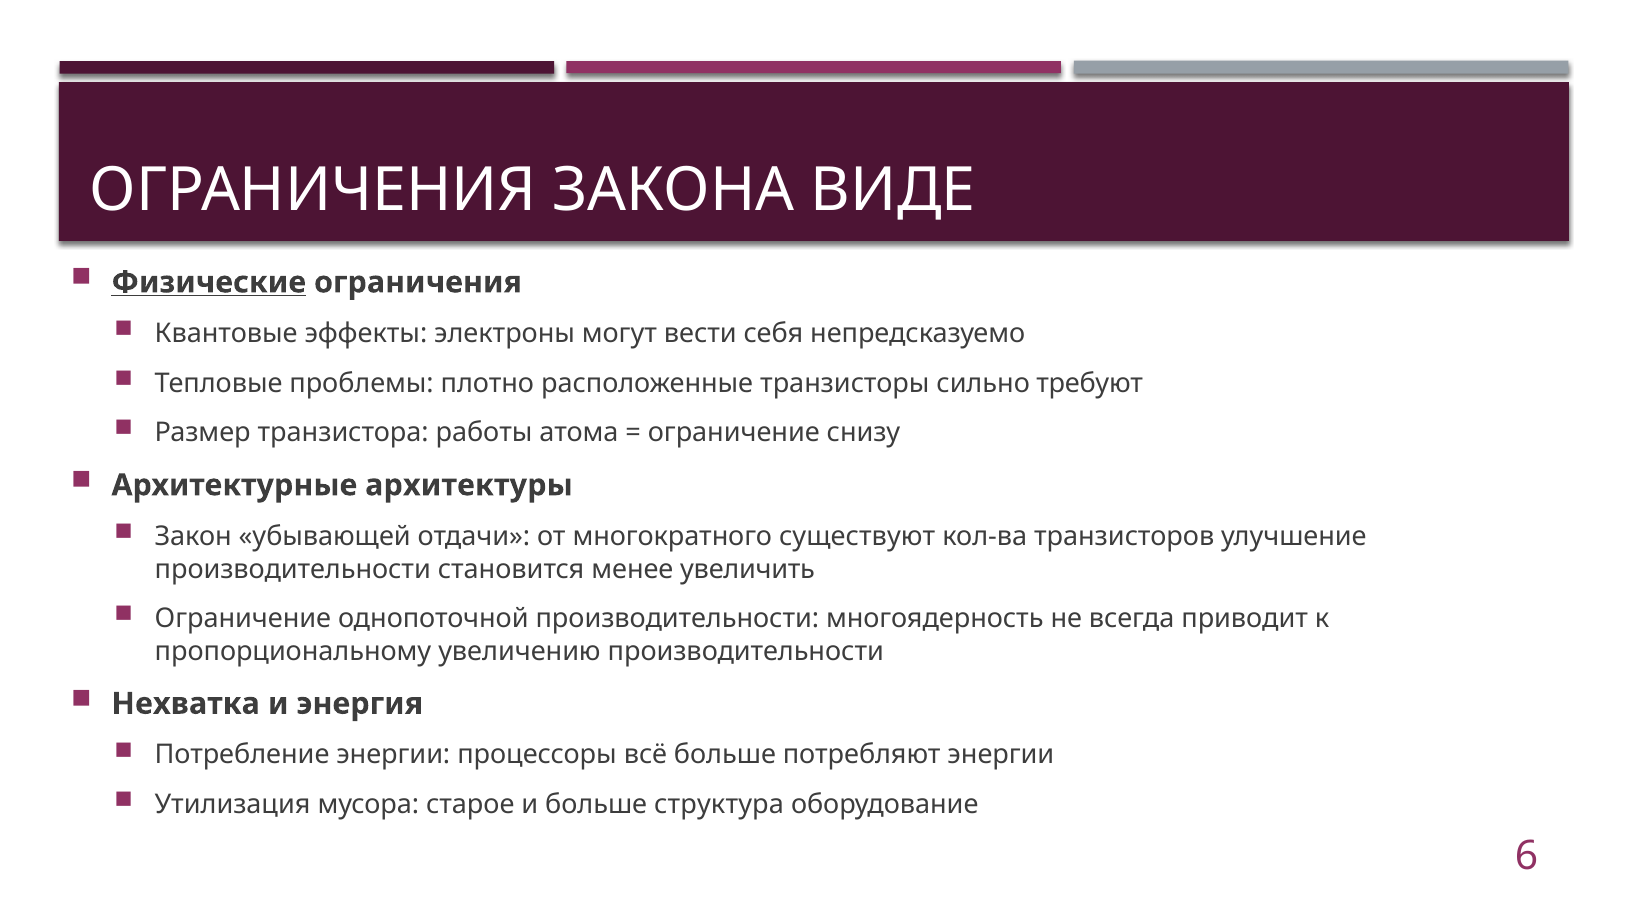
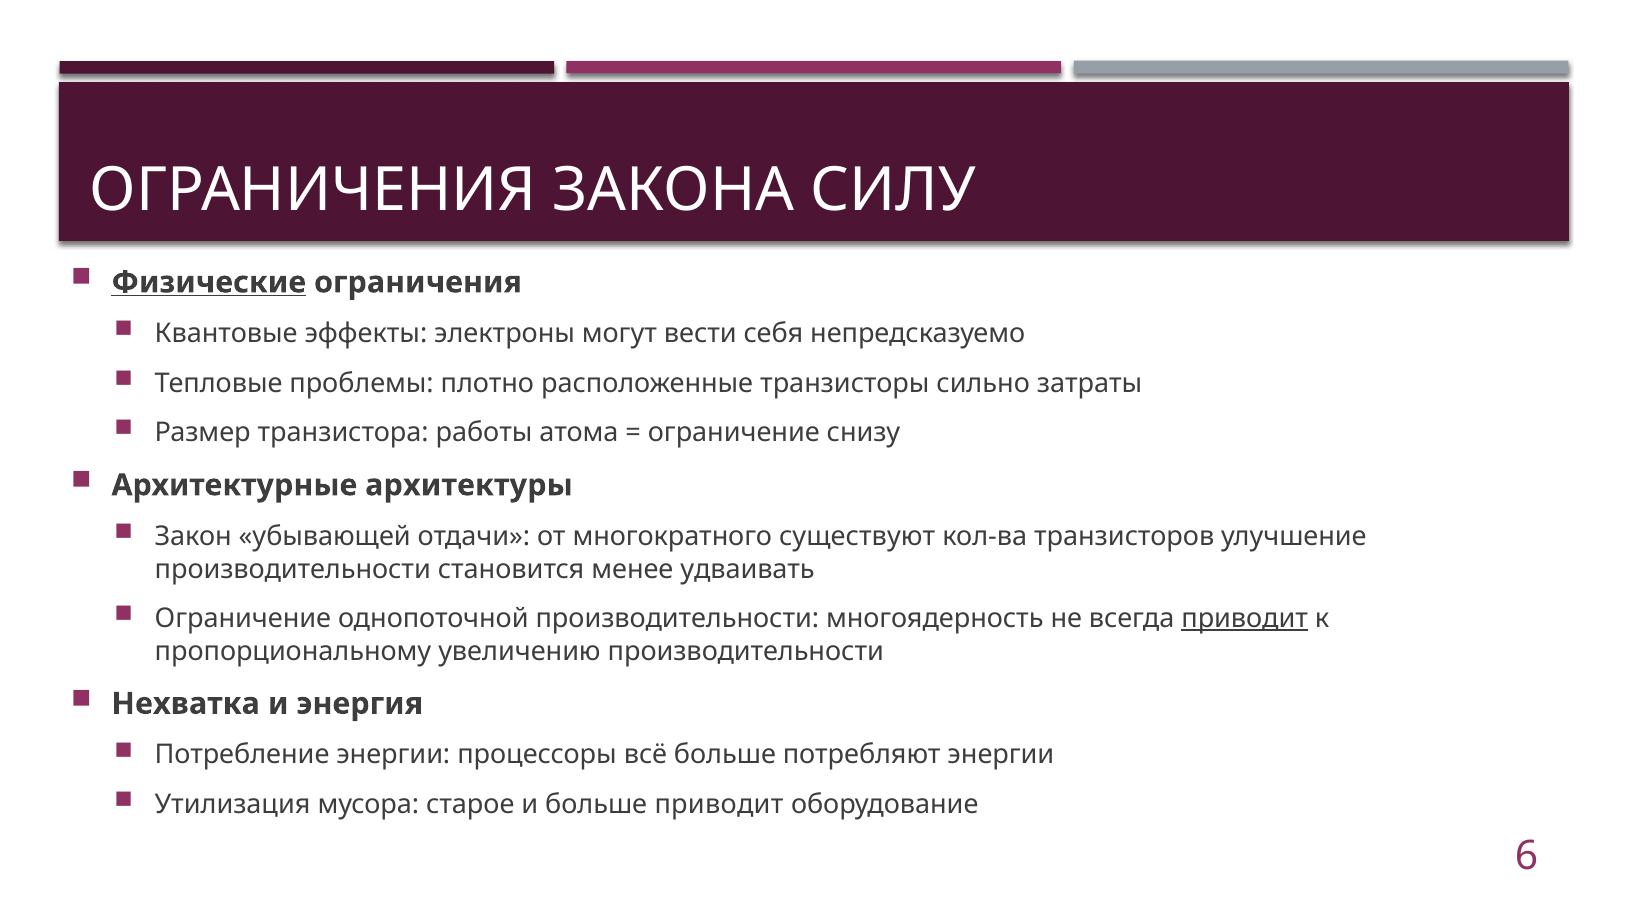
ВИДЕ: ВИДЕ -> СИЛУ (893, 191)
требуют: требуют -> затраты (1090, 383)
увеличить: увеличить -> удваивать (748, 569)
приводит underline: none -> present (1245, 618)
больше структура: структура -> приводит (719, 804)
